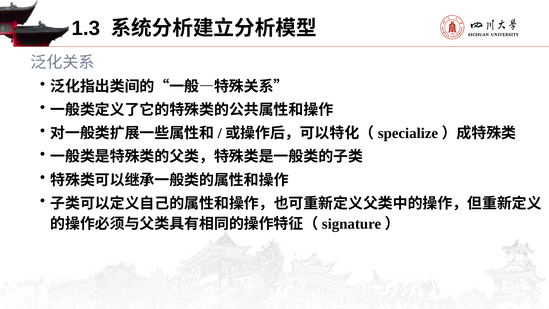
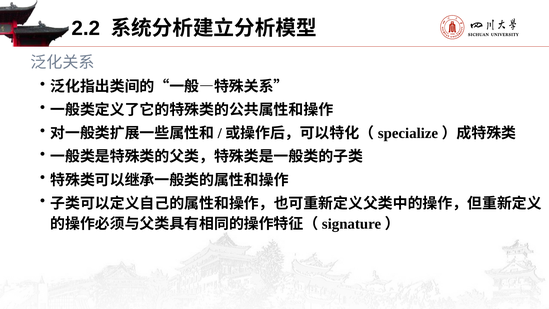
1.3: 1.3 -> 2.2 (86, 28)
